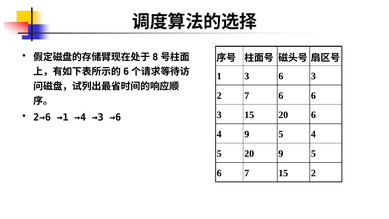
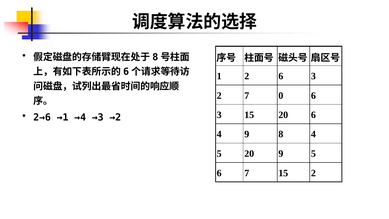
1 3: 3 -> 2 (247, 76)
7 6: 6 -> 0 (281, 95)
→6: →6 -> →2 (115, 117)
4 9 5: 5 -> 8 (281, 134)
